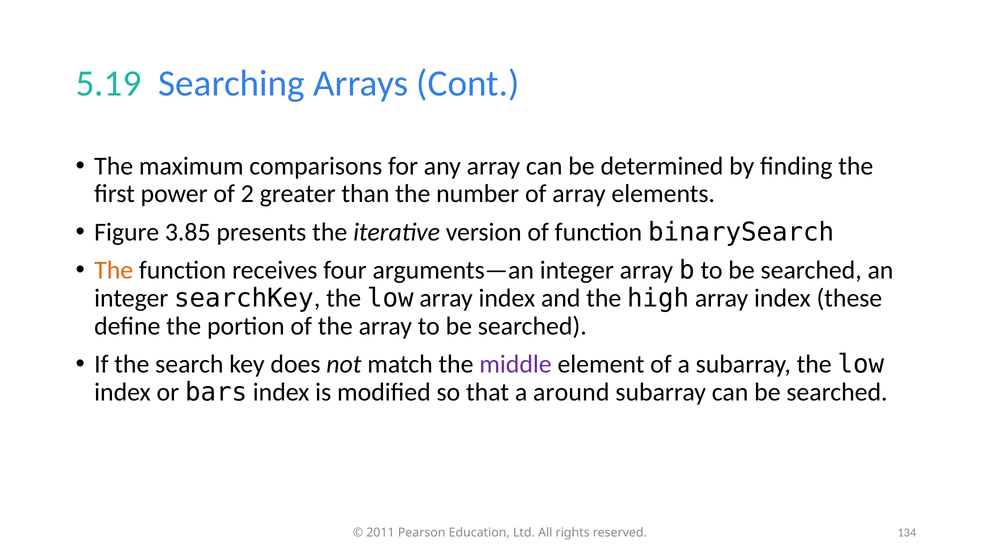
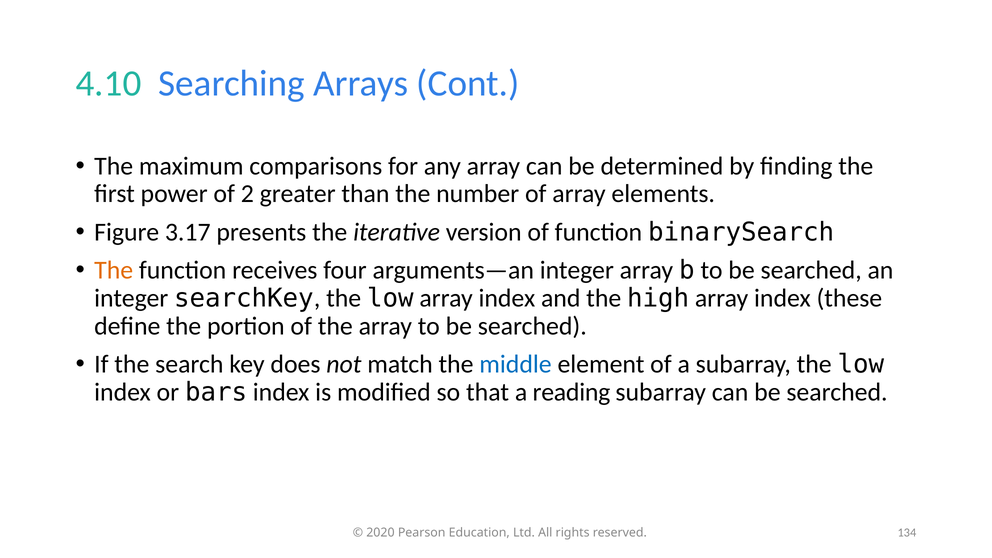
5.19: 5.19 -> 4.10 (109, 83)
3.85: 3.85 -> 3.17 (188, 232)
middle colour: purple -> blue (516, 364)
around: around -> reading (571, 392)
2011: 2011 -> 2020 (380, 533)
